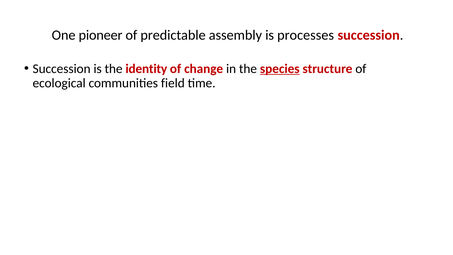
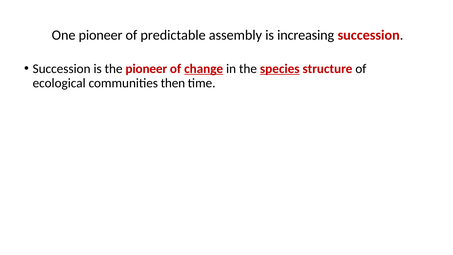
processes: processes -> increasing (306, 35)
the identity: identity -> pioneer (146, 69)
change underline: none -> present (204, 69)
field: field -> then (173, 83)
